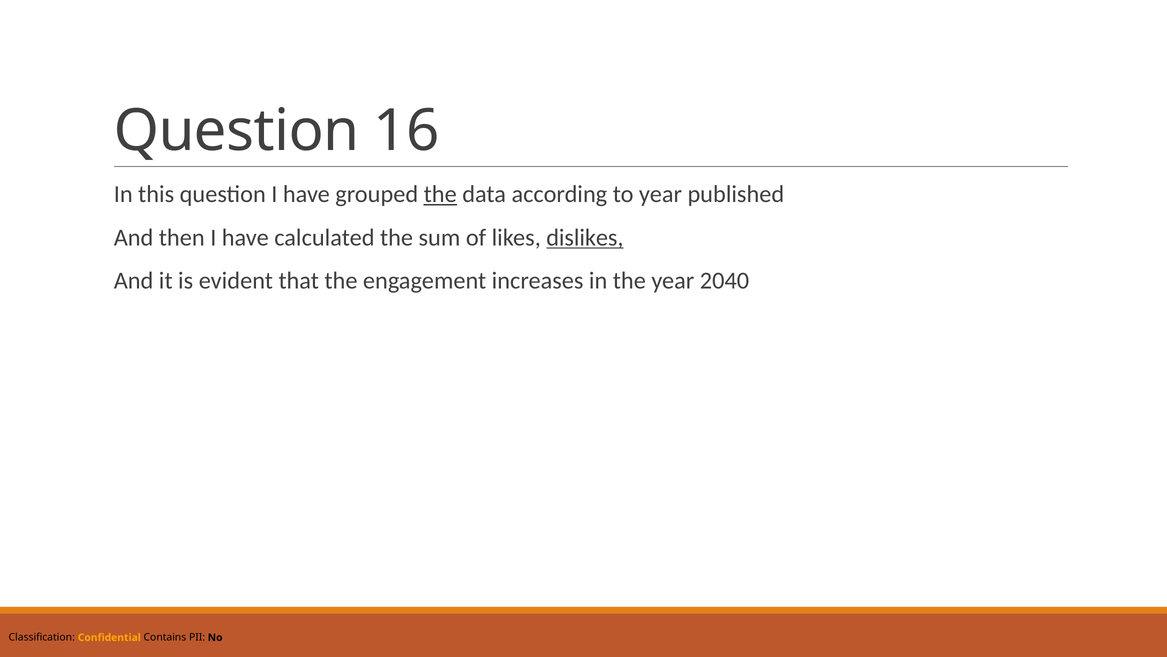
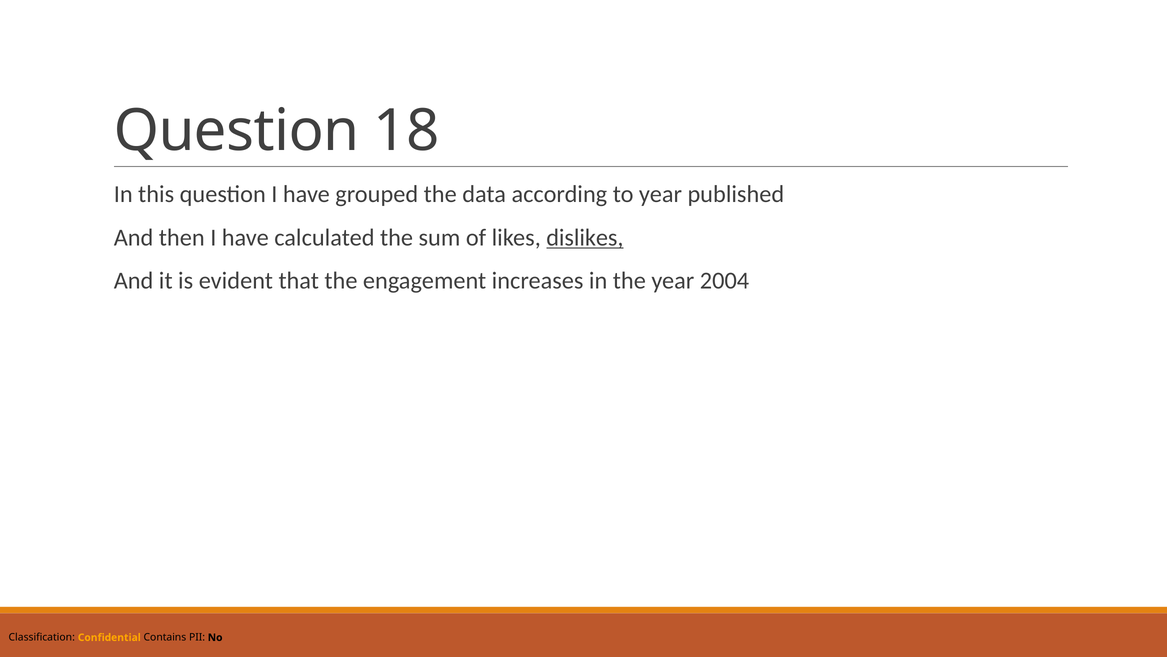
16: 16 -> 18 (406, 131)
the underline: present -> none (440, 194)
2040: 2040 -> 2004 (724, 281)
